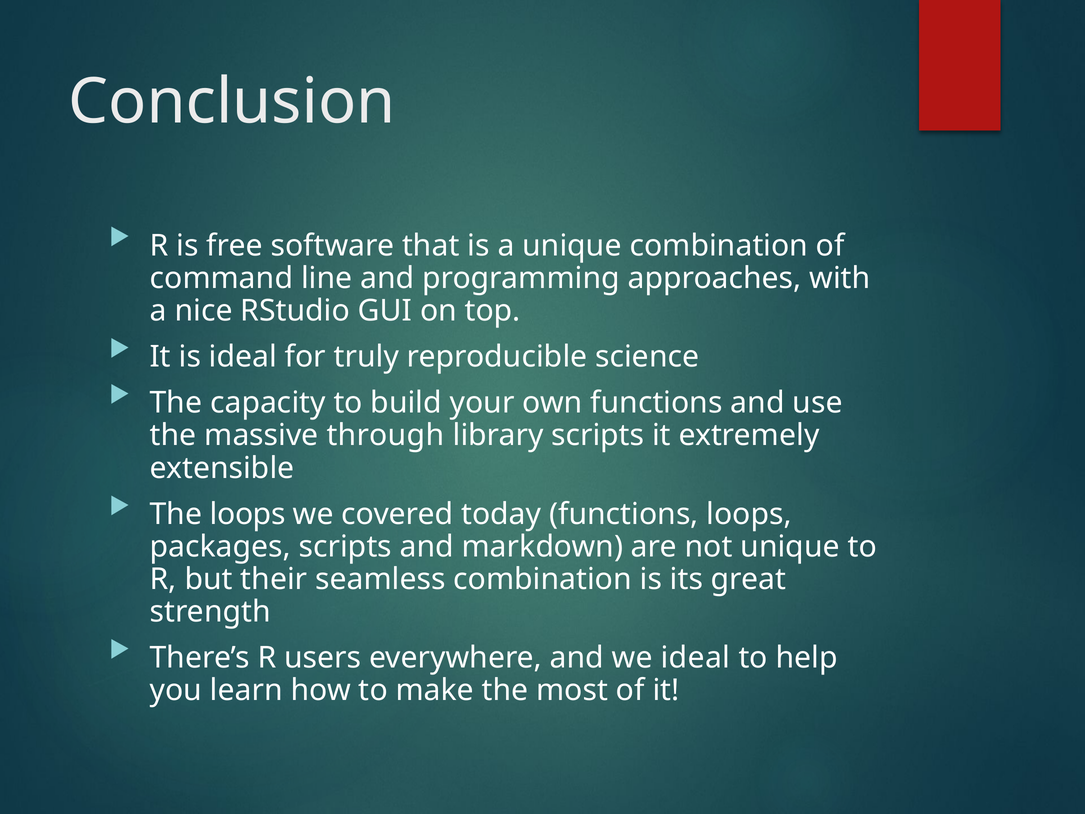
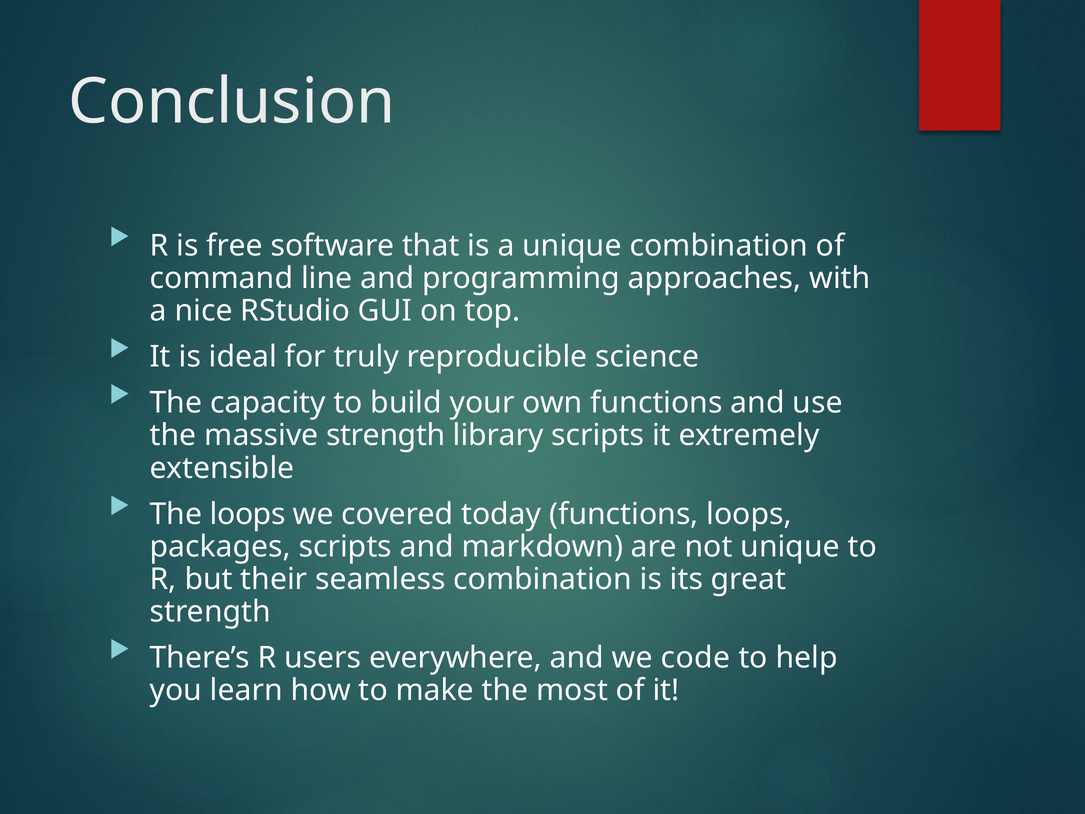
massive through: through -> strength (386, 435)
we ideal: ideal -> code (695, 658)
